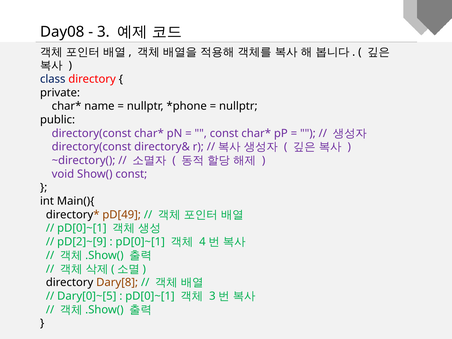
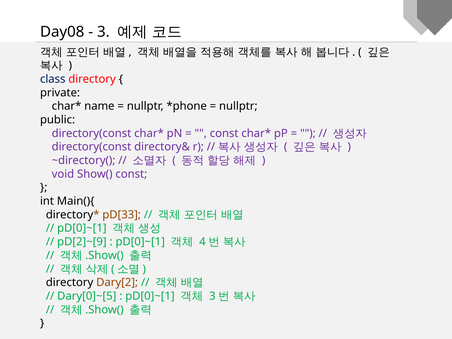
pD[49: pD[49 -> pD[33 (122, 215)
Dary[8: Dary[8 -> Dary[2 (117, 283)
